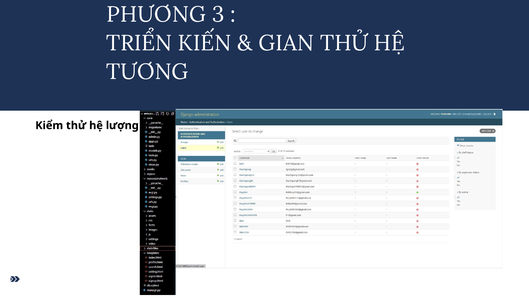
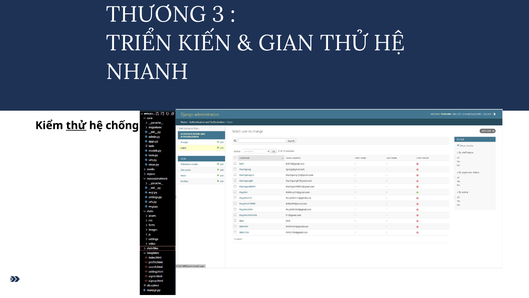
PHƯƠNG: PHƯƠNG -> THƯƠNG (156, 14)
TƯƠNG: TƯƠNG -> NHANH (147, 72)
thử underline: none -> present (76, 125)
lượng: lượng -> chống (122, 125)
